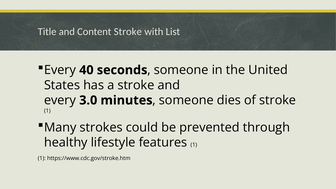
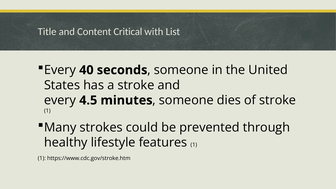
Content Stroke: Stroke -> Critical (128, 32)
3.0: 3.0 -> 4.5 (88, 100)
